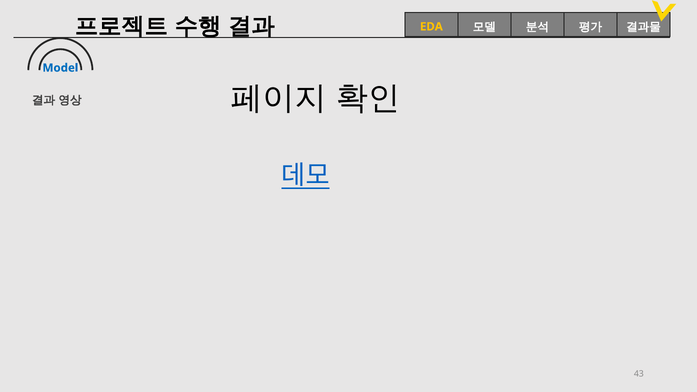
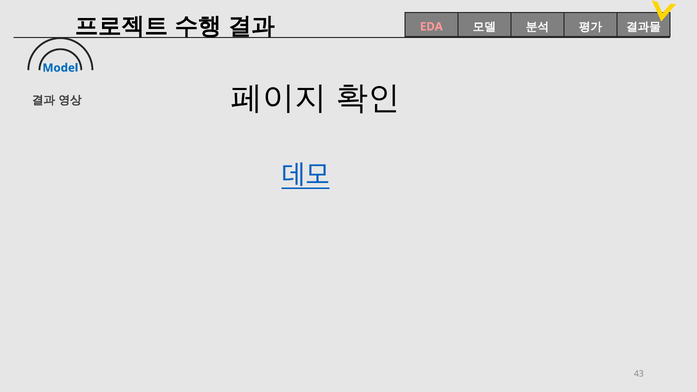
EDA colour: yellow -> pink (431, 27)
